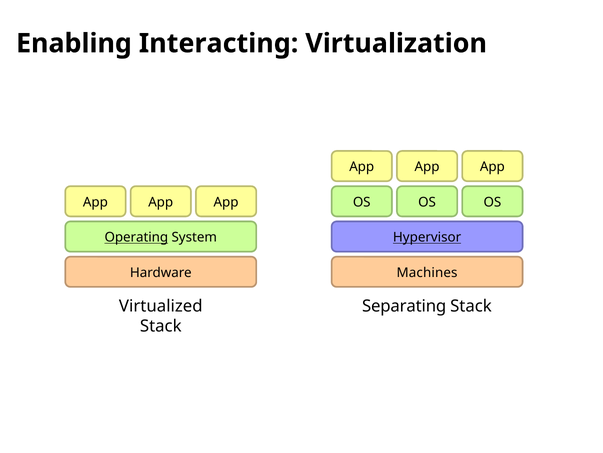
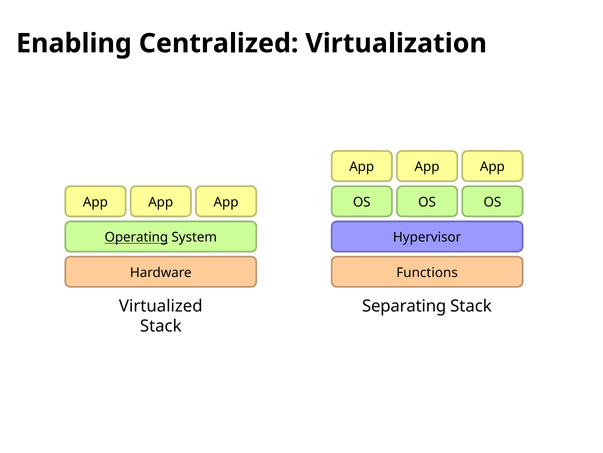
Interacting: Interacting -> Centralized (219, 43)
Hypervisor underline: present -> none (427, 237)
Machines: Machines -> Functions (427, 272)
